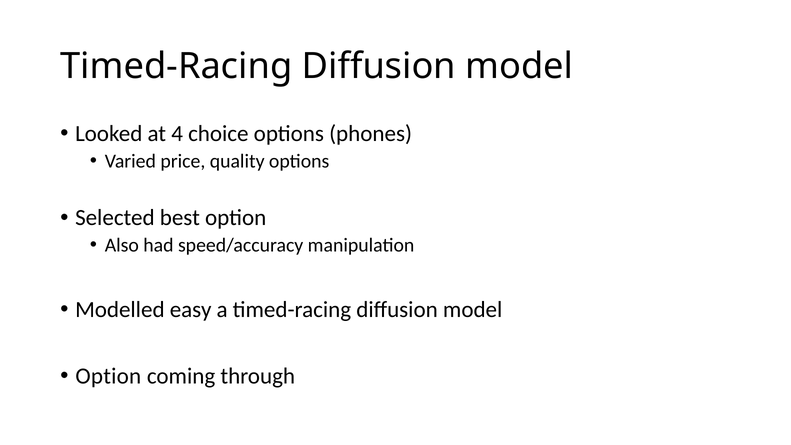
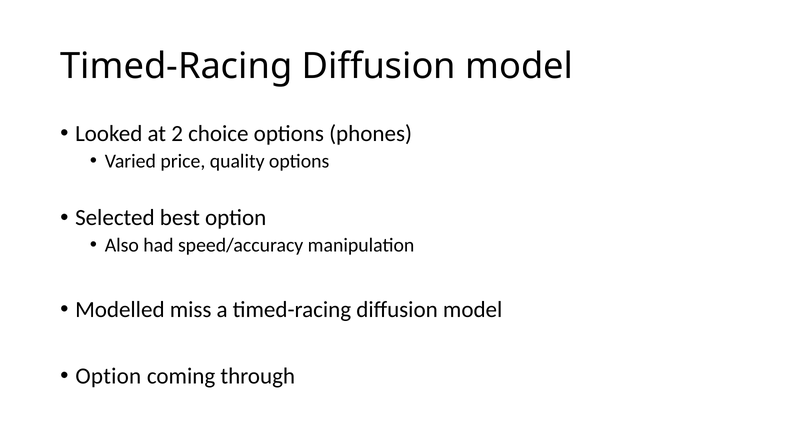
4: 4 -> 2 (177, 134)
easy: easy -> miss (191, 310)
